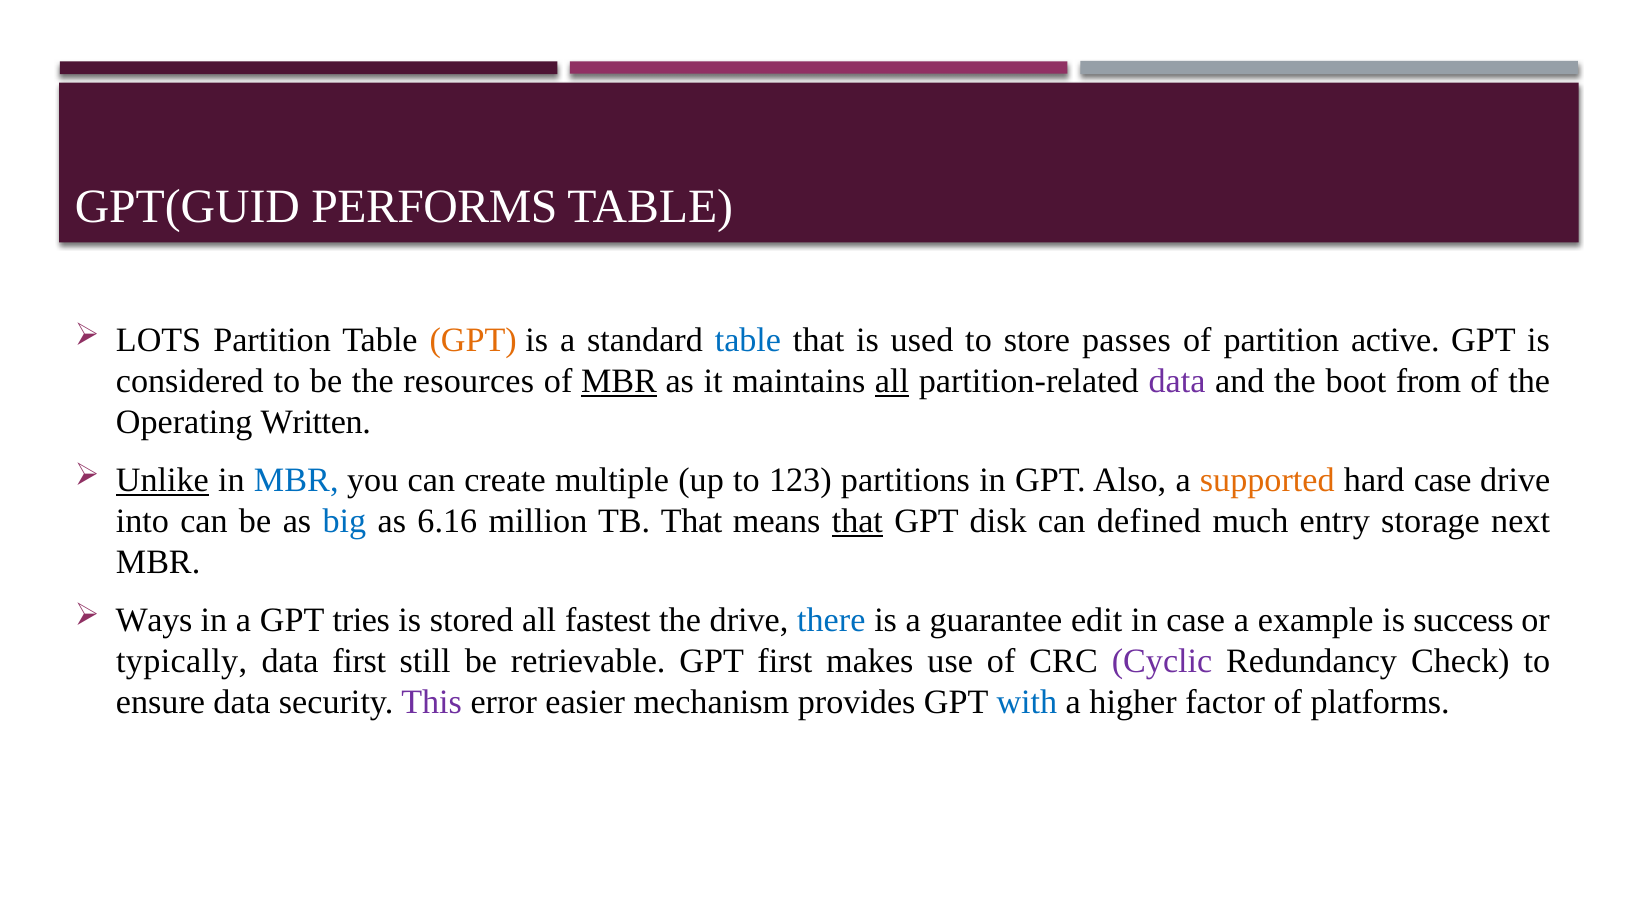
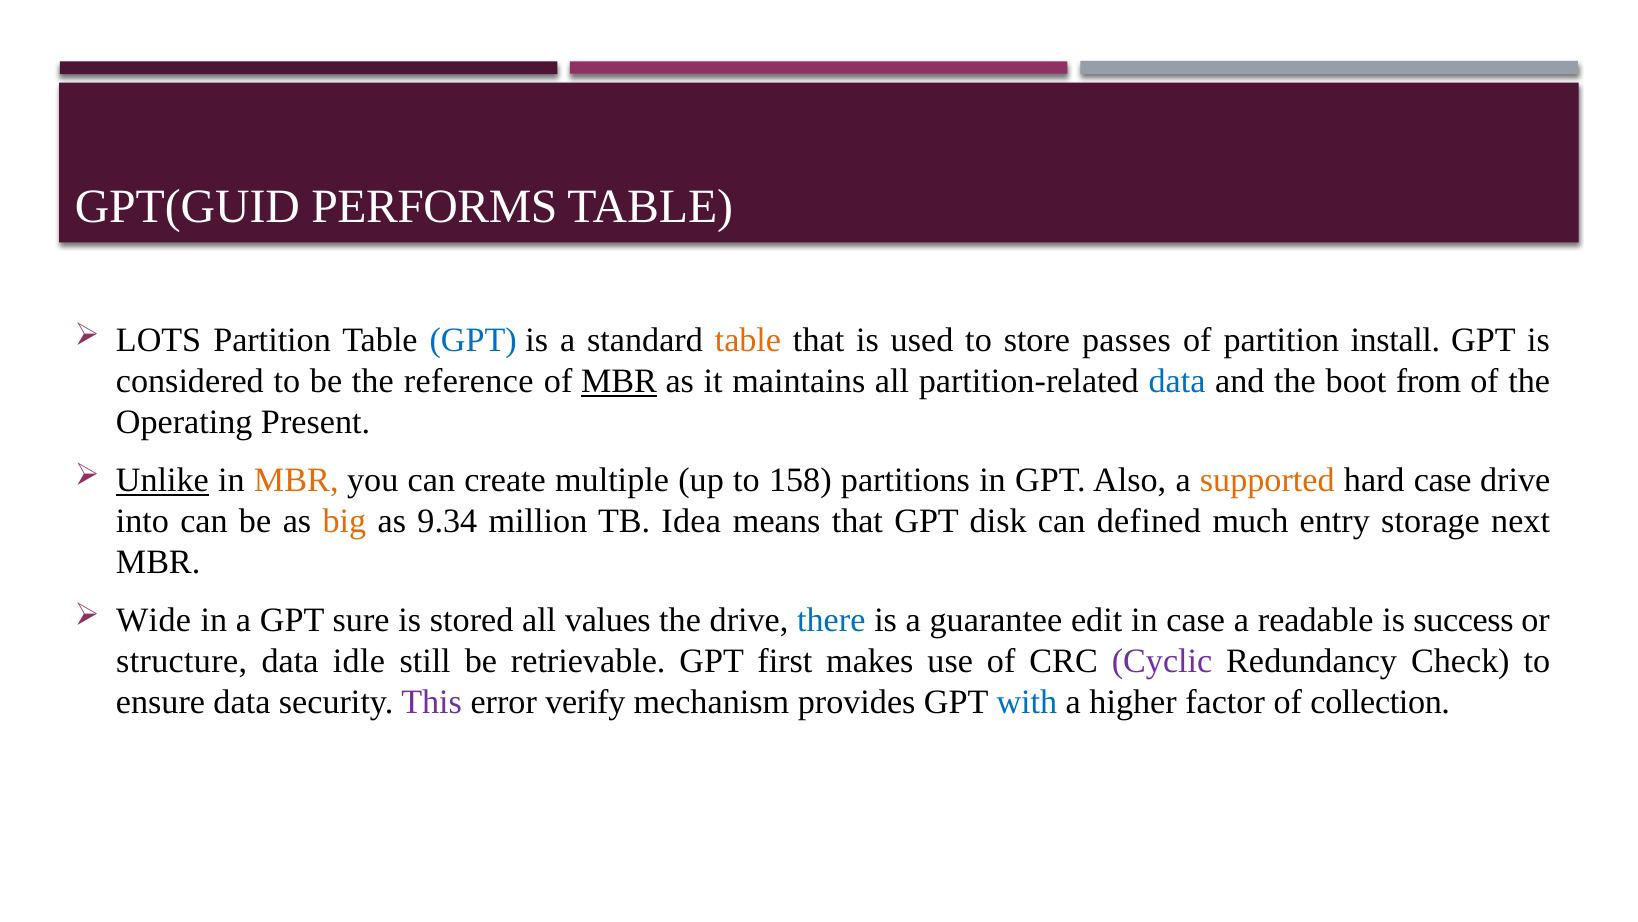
GPT colour: orange -> blue (473, 340)
table colour: blue -> orange (748, 340)
active: active -> install (1395, 340)
resources: resources -> reference (469, 381)
all underline: present -> none (892, 381)
data colour: purple -> blue (1177, 381)
Written: Written -> Present (316, 422)
MBR colour: blue -> orange (296, 480)
123: 123 -> 158 (800, 480)
big colour: blue -> orange (344, 521)
6.16: 6.16 -> 9.34 (447, 521)
TB That: That -> Idea (691, 521)
that underline: present -> none (857, 521)
Ways: Ways -> Wide (154, 620)
tries: tries -> sure (361, 620)
fastest: fastest -> values (608, 620)
example: example -> readable (1316, 620)
typically: typically -> structure (182, 661)
data first: first -> idle (359, 661)
easier: easier -> verify (585, 702)
platforms: platforms -> collection (1380, 702)
